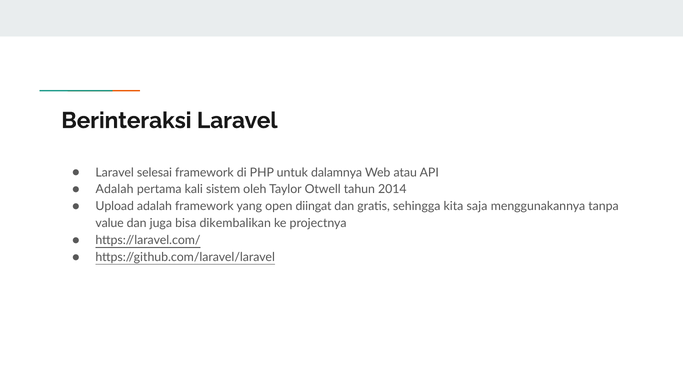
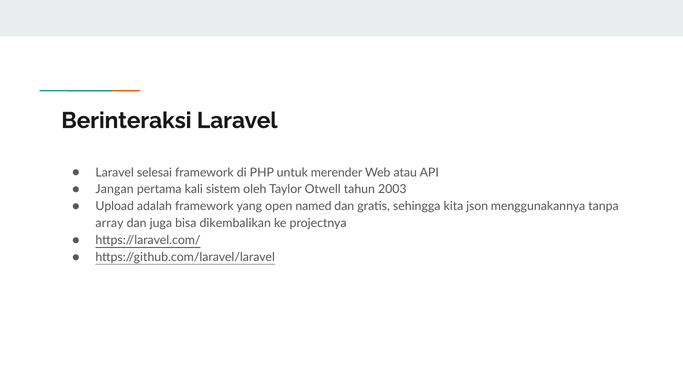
dalamnya: dalamnya -> merender (337, 173)
Adalah: Adalah -> Jangan (115, 189)
2014: 2014 -> 2003 (392, 189)
diingat: diingat -> named (314, 206)
saja: saja -> json (477, 206)
value: value -> array (109, 223)
